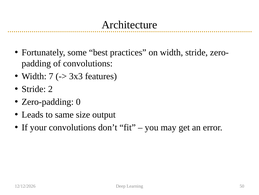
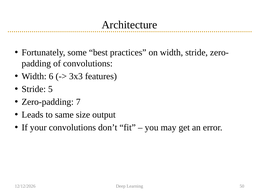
7: 7 -> 6 (51, 76)
2: 2 -> 5 (50, 89)
0: 0 -> 7 (78, 102)
